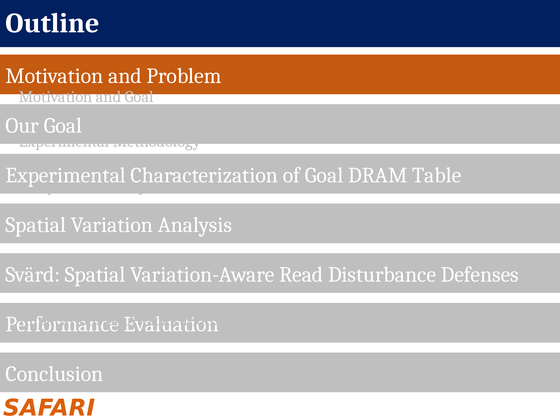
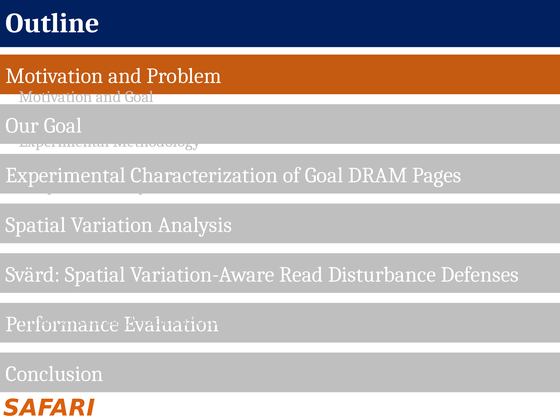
Table: Table -> Pages (437, 175)
